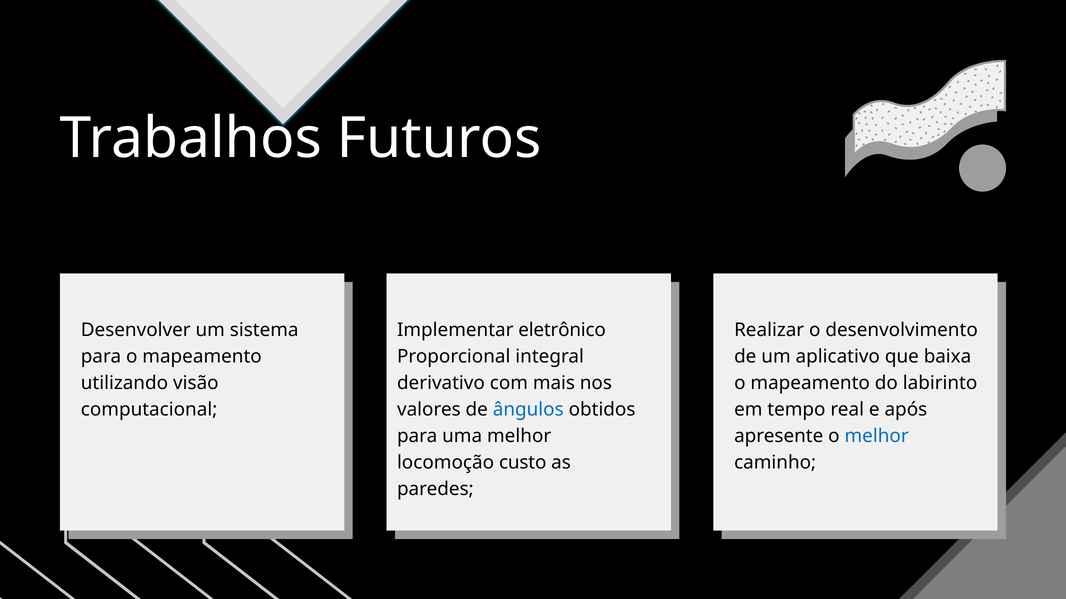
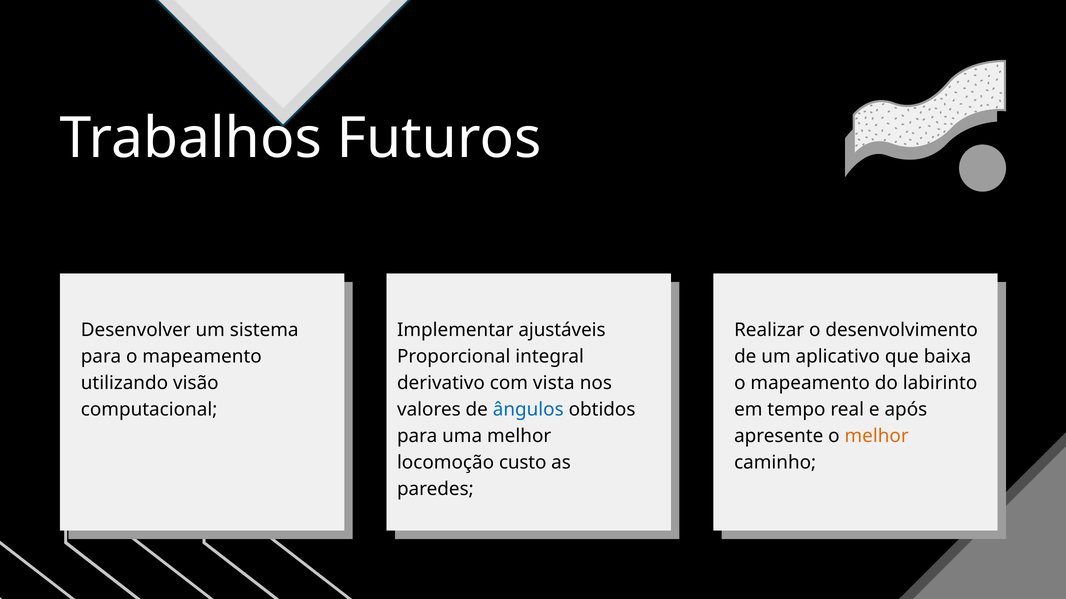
eletrônico: eletrônico -> ajustáveis (562, 330)
mais: mais -> vista (554, 383)
melhor colour: blue -> orange (877, 436)
